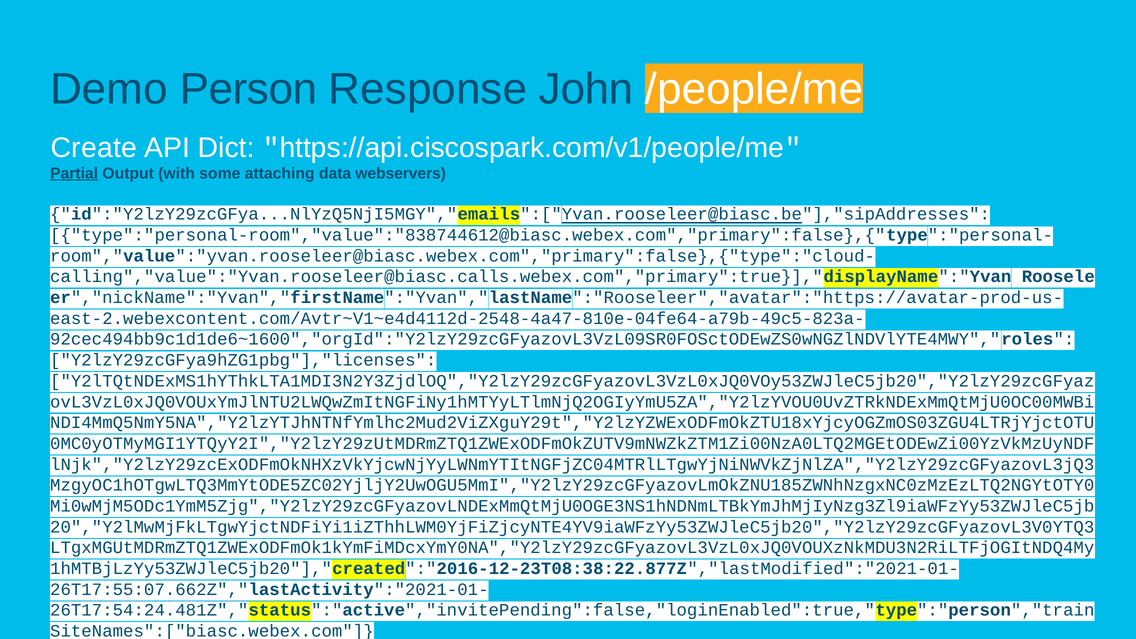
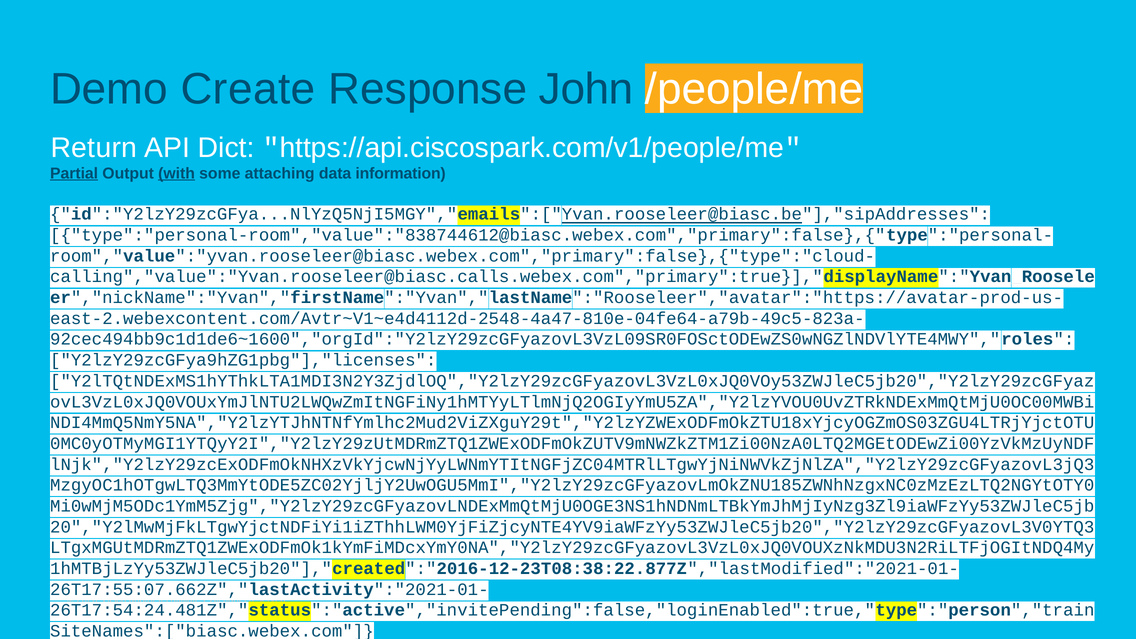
Person: Person -> Create (248, 89)
Create: Create -> Return (94, 148)
with underline: none -> present (177, 173)
webservers: webservers -> information (401, 173)
